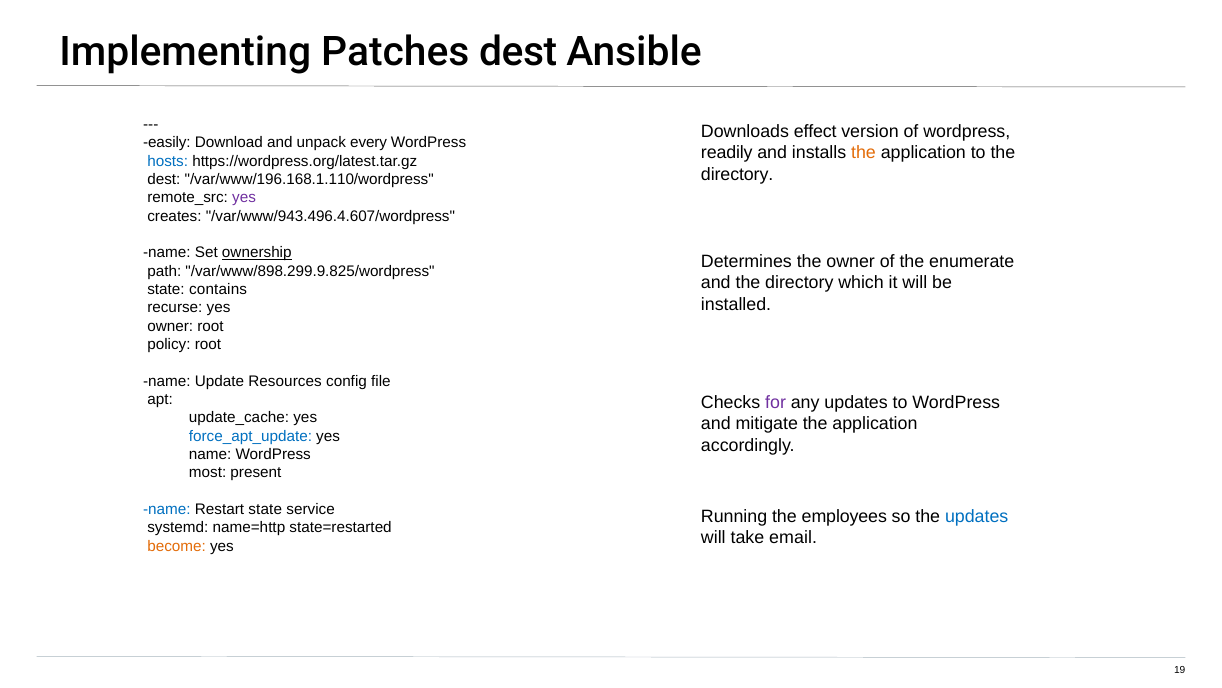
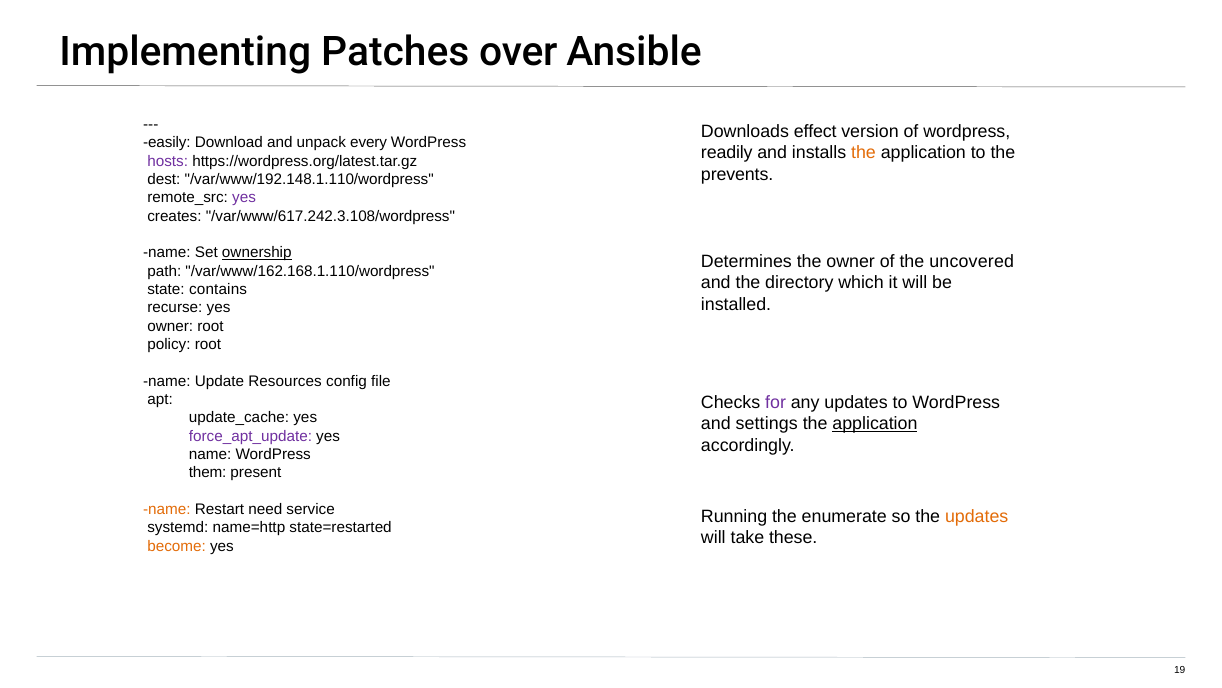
Patches dest: dest -> over (518, 52)
hosts colour: blue -> purple (168, 161)
directory: directory -> prevents (737, 174)
/var/www/196.168.1.110/wordpress: /var/www/196.168.1.110/wordpress -> /var/www/192.148.1.110/wordpress (309, 179)
/var/www/943.496.4.607/wordpress: /var/www/943.496.4.607/wordpress -> /var/www/617.242.3.108/wordpress (330, 216)
enumerate: enumerate -> uncovered (972, 261)
/var/www/898.299.9.825/wordpress: /var/www/898.299.9.825/wordpress -> /var/www/162.168.1.110/wordpress (310, 271)
mitigate: mitigate -> settings (767, 424)
application underline: none -> present (875, 424)
force_apt_update colour: blue -> purple (250, 436)
most: most -> them (208, 473)
name colour: blue -> orange (167, 509)
Restart state: state -> need (265, 509)
employees: employees -> enumerate (844, 516)
updates colour: blue -> orange (977, 516)
email: email -> these (793, 538)
